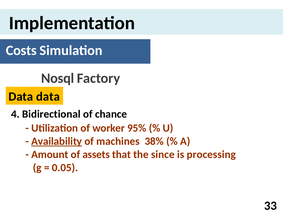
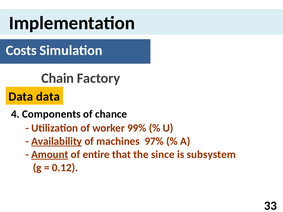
Nosql: Nosql -> Chain (58, 78)
Bidirectional: Bidirectional -> Components (51, 114)
95%: 95% -> 99% (137, 128)
38%: 38% -> 97% (154, 141)
Amount underline: none -> present (50, 155)
assets: assets -> entire (96, 155)
processing: processing -> subsystem (211, 155)
0.05: 0.05 -> 0.12 (65, 168)
